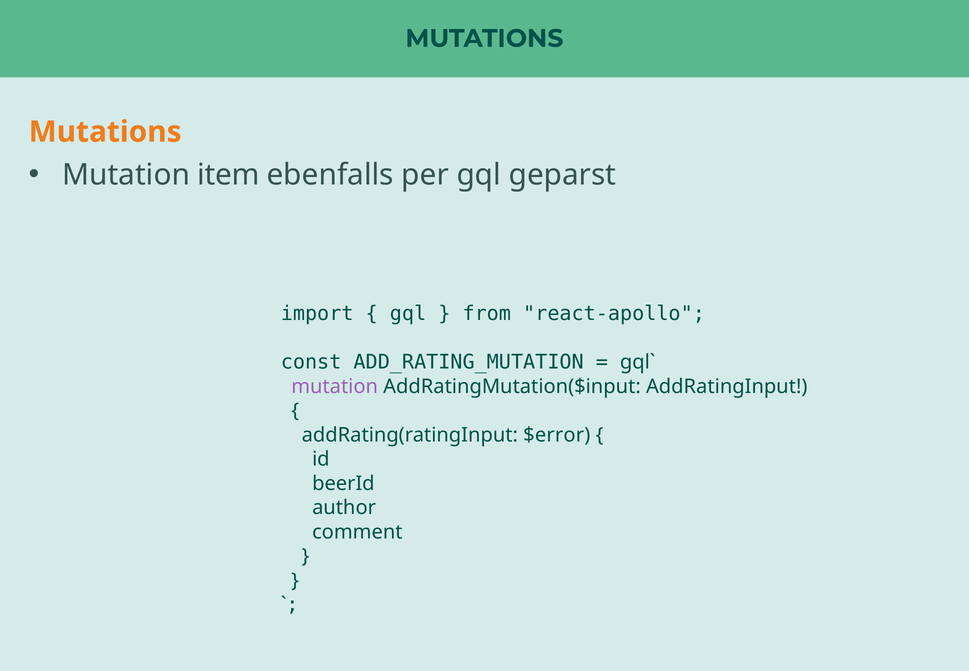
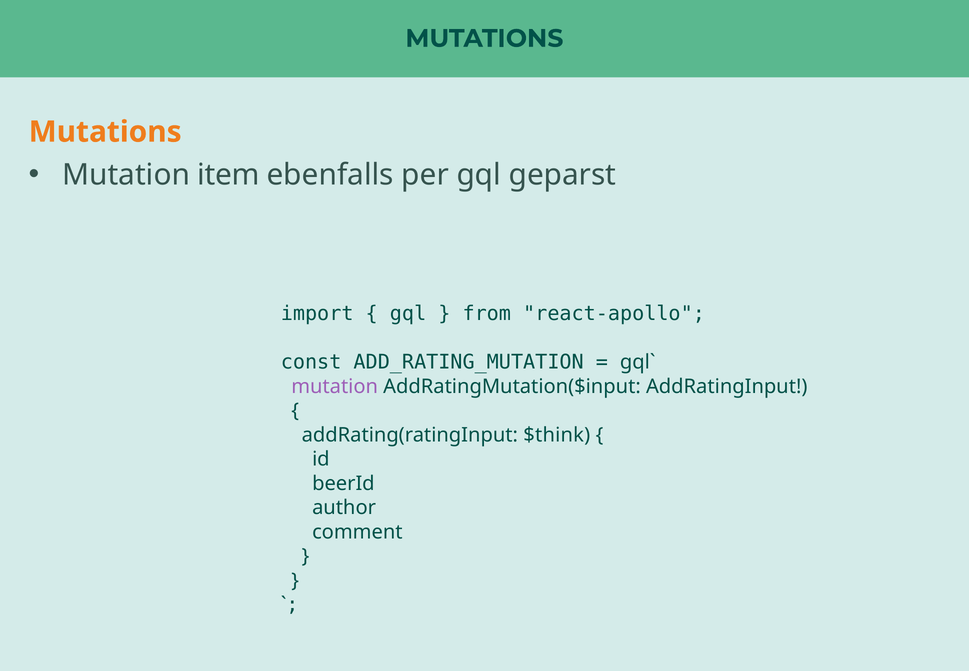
$error: $error -> $think (557, 435)
